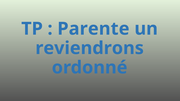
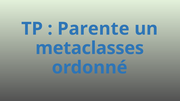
reviendrons: reviendrons -> metaclasses (90, 48)
